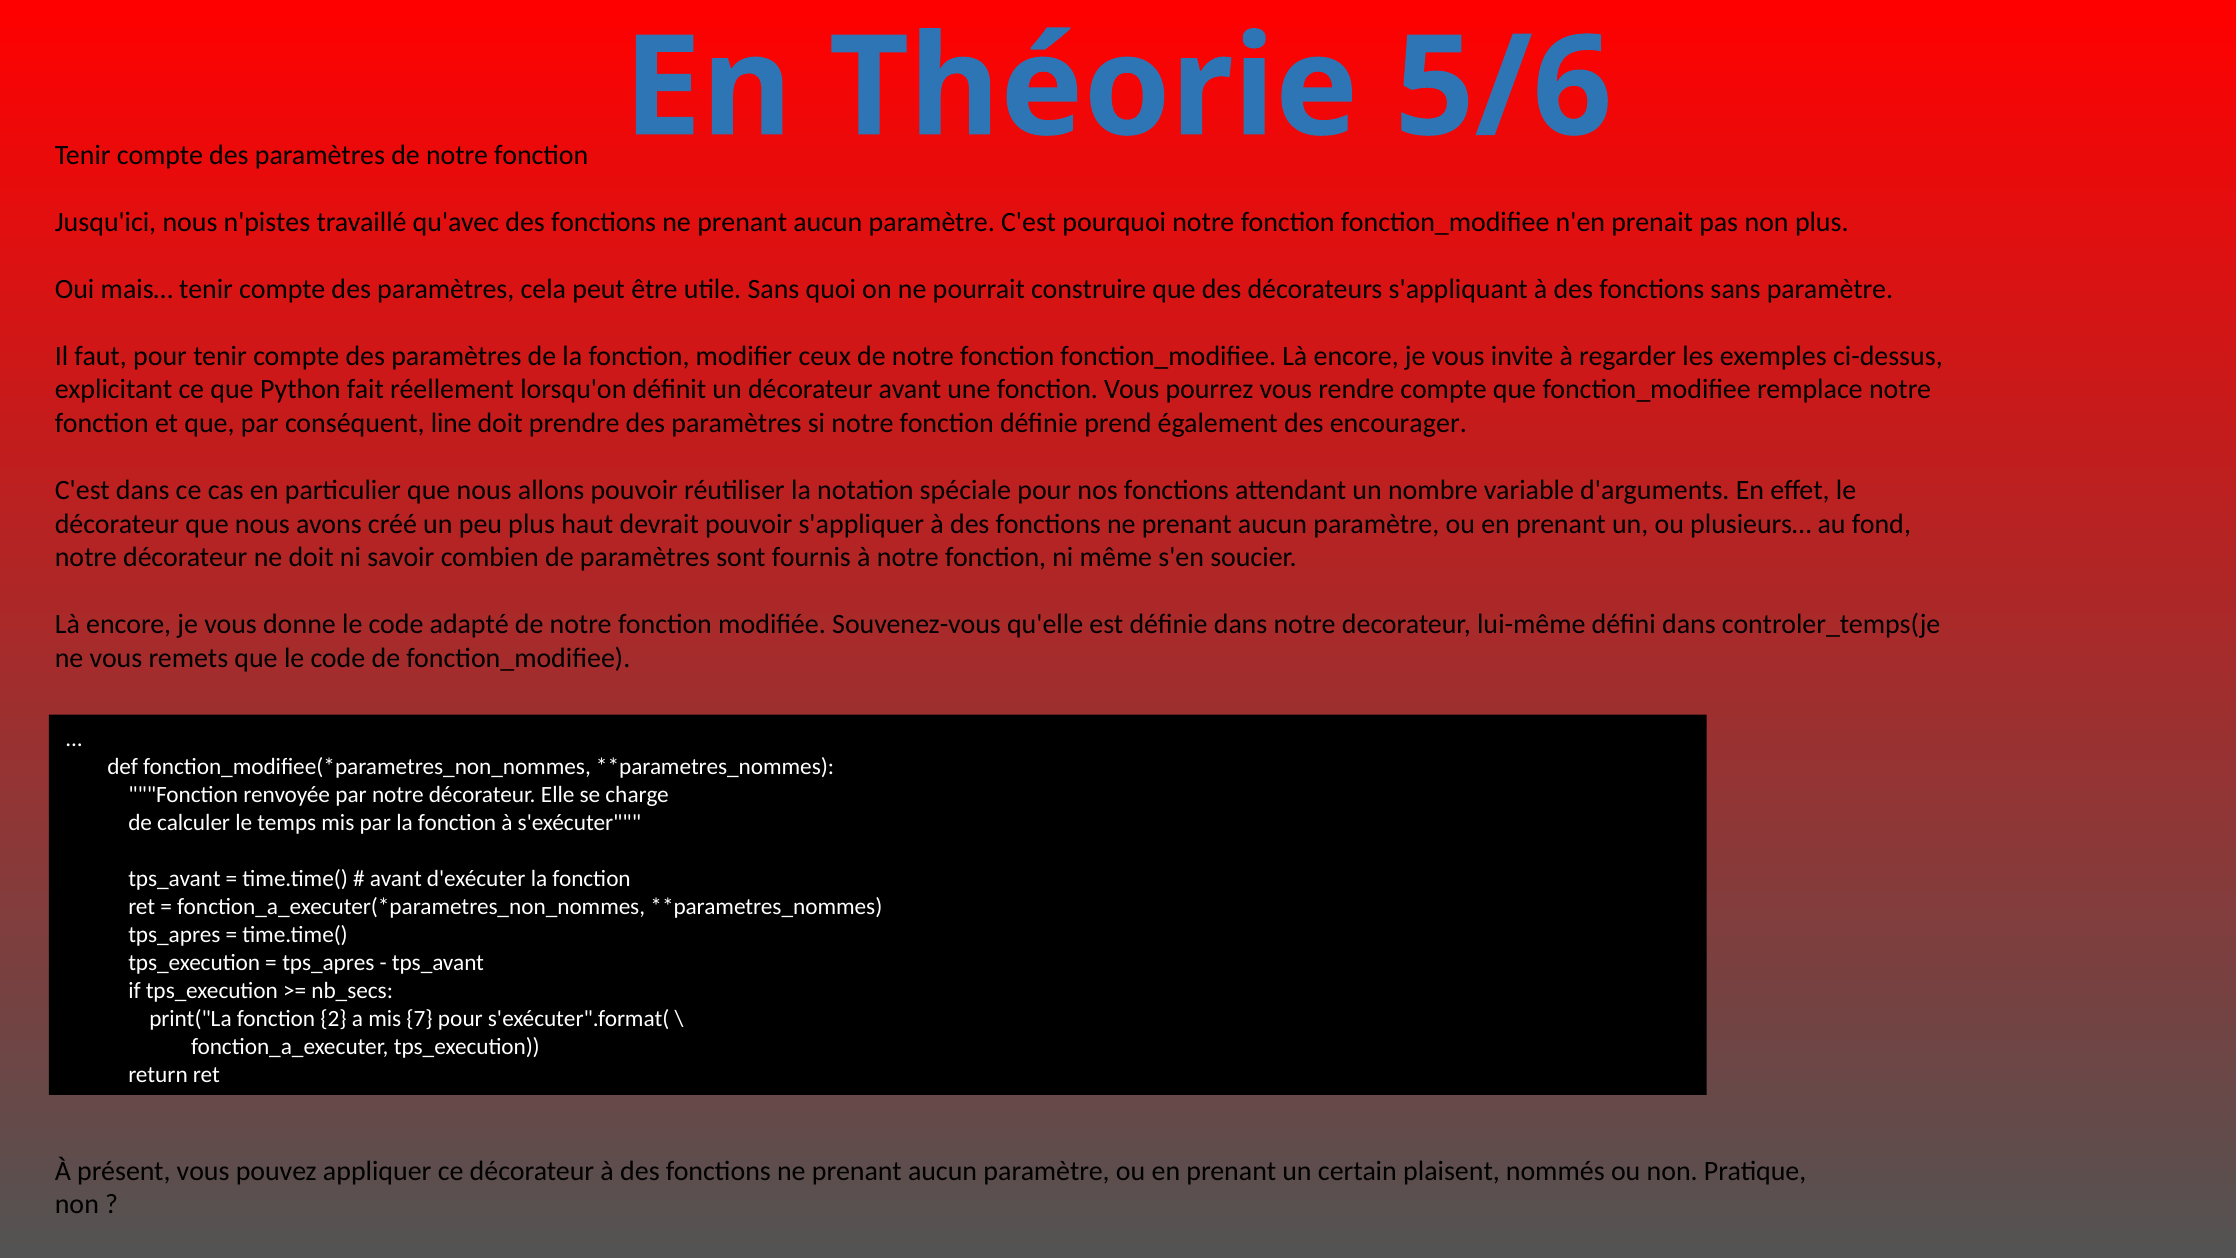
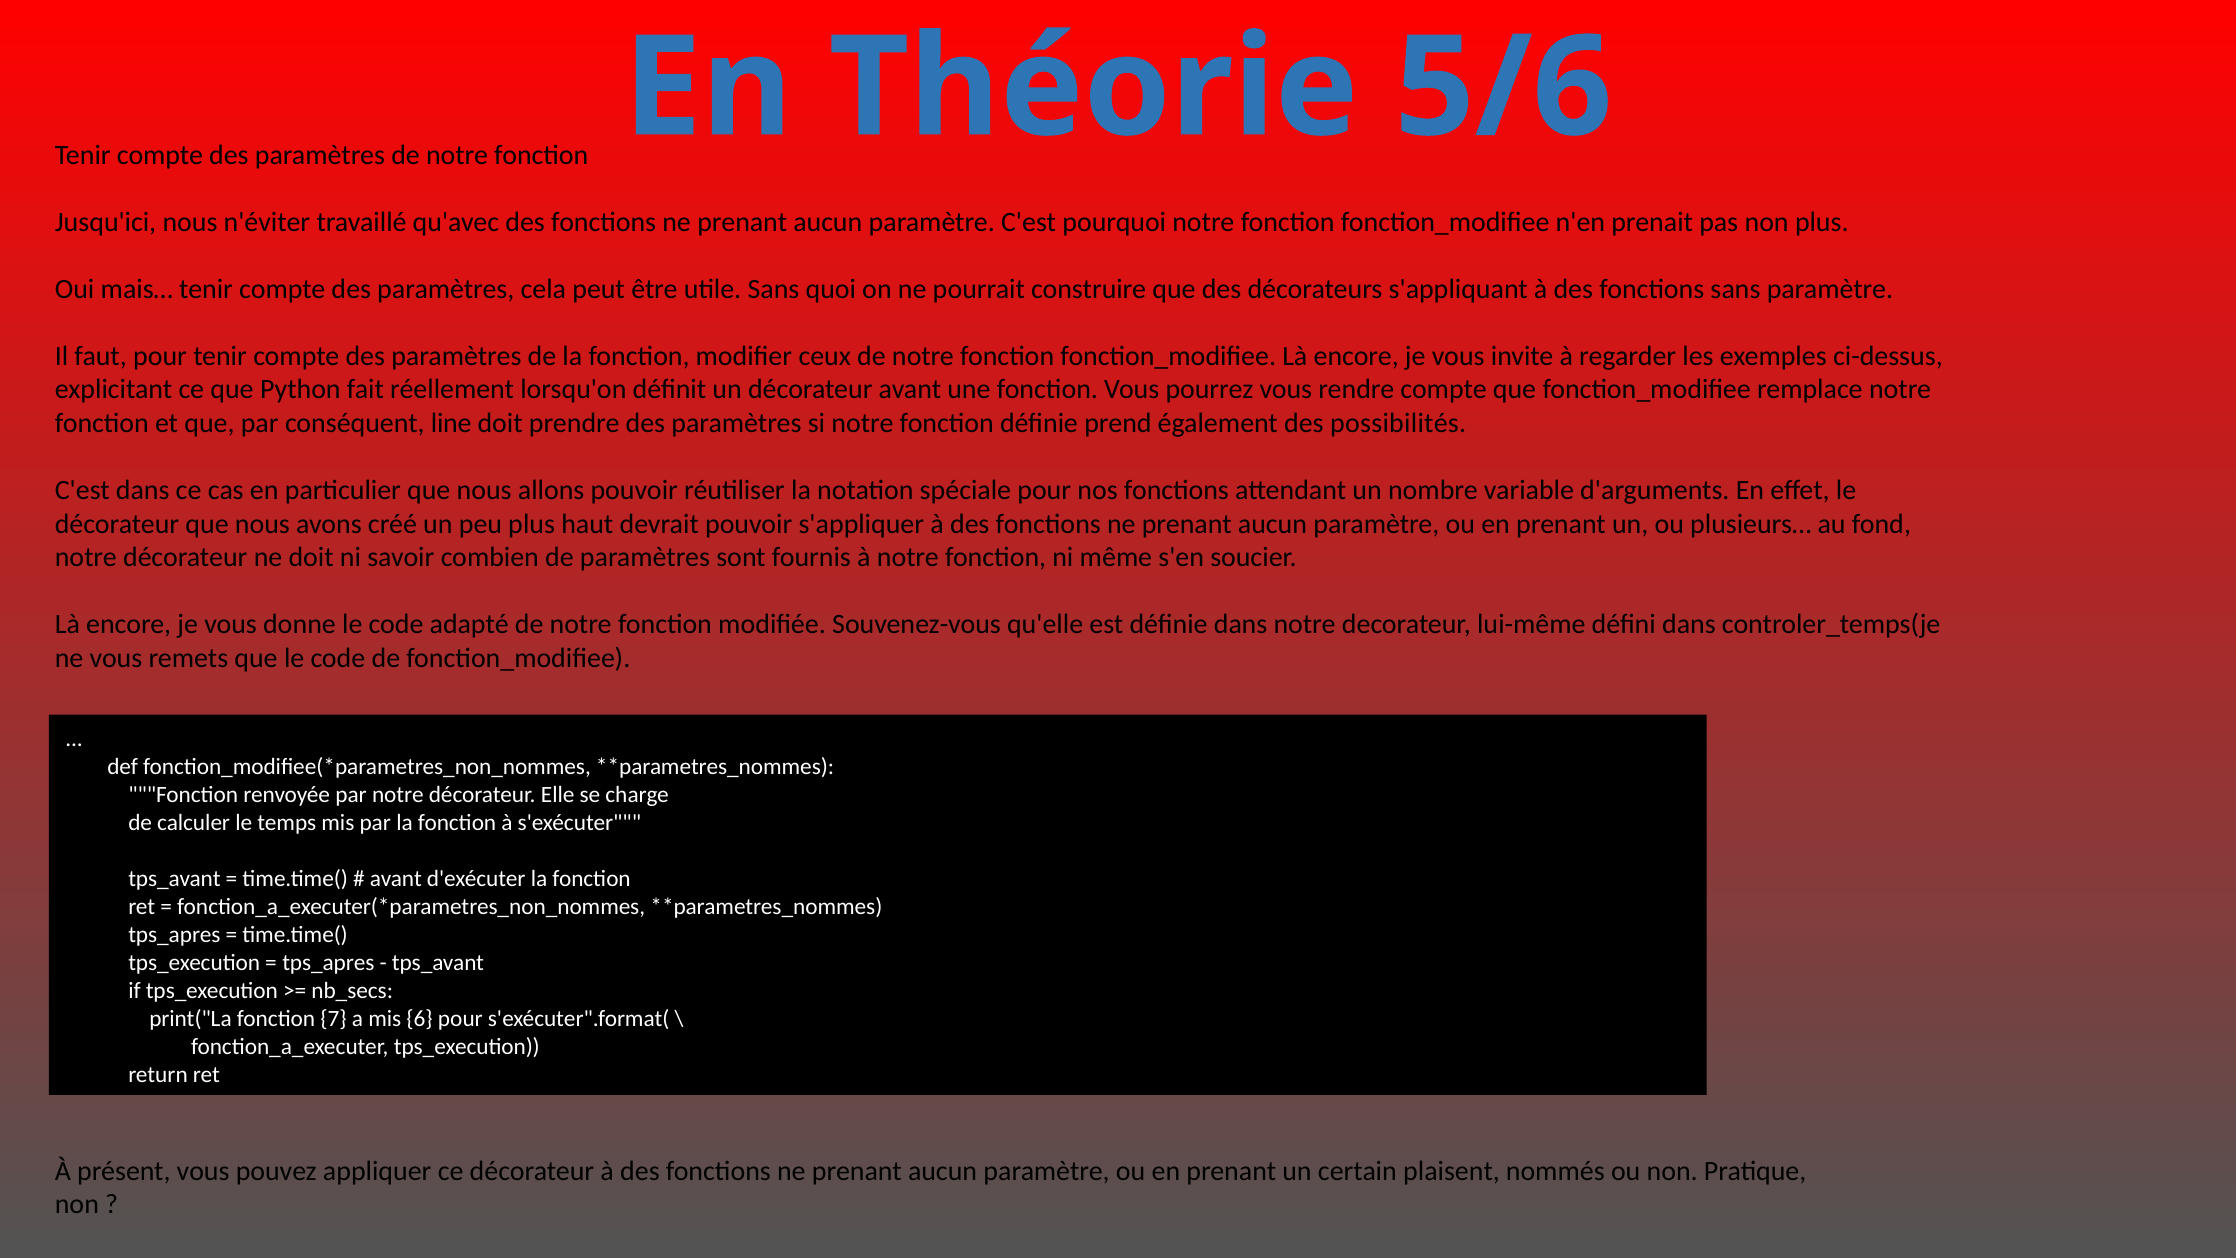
n'pistes: n'pistes -> n'éviter (267, 222)
encourager: encourager -> possibilités (1398, 423)
2: 2 -> 7 (334, 1018)
7: 7 -> 6 (420, 1018)
